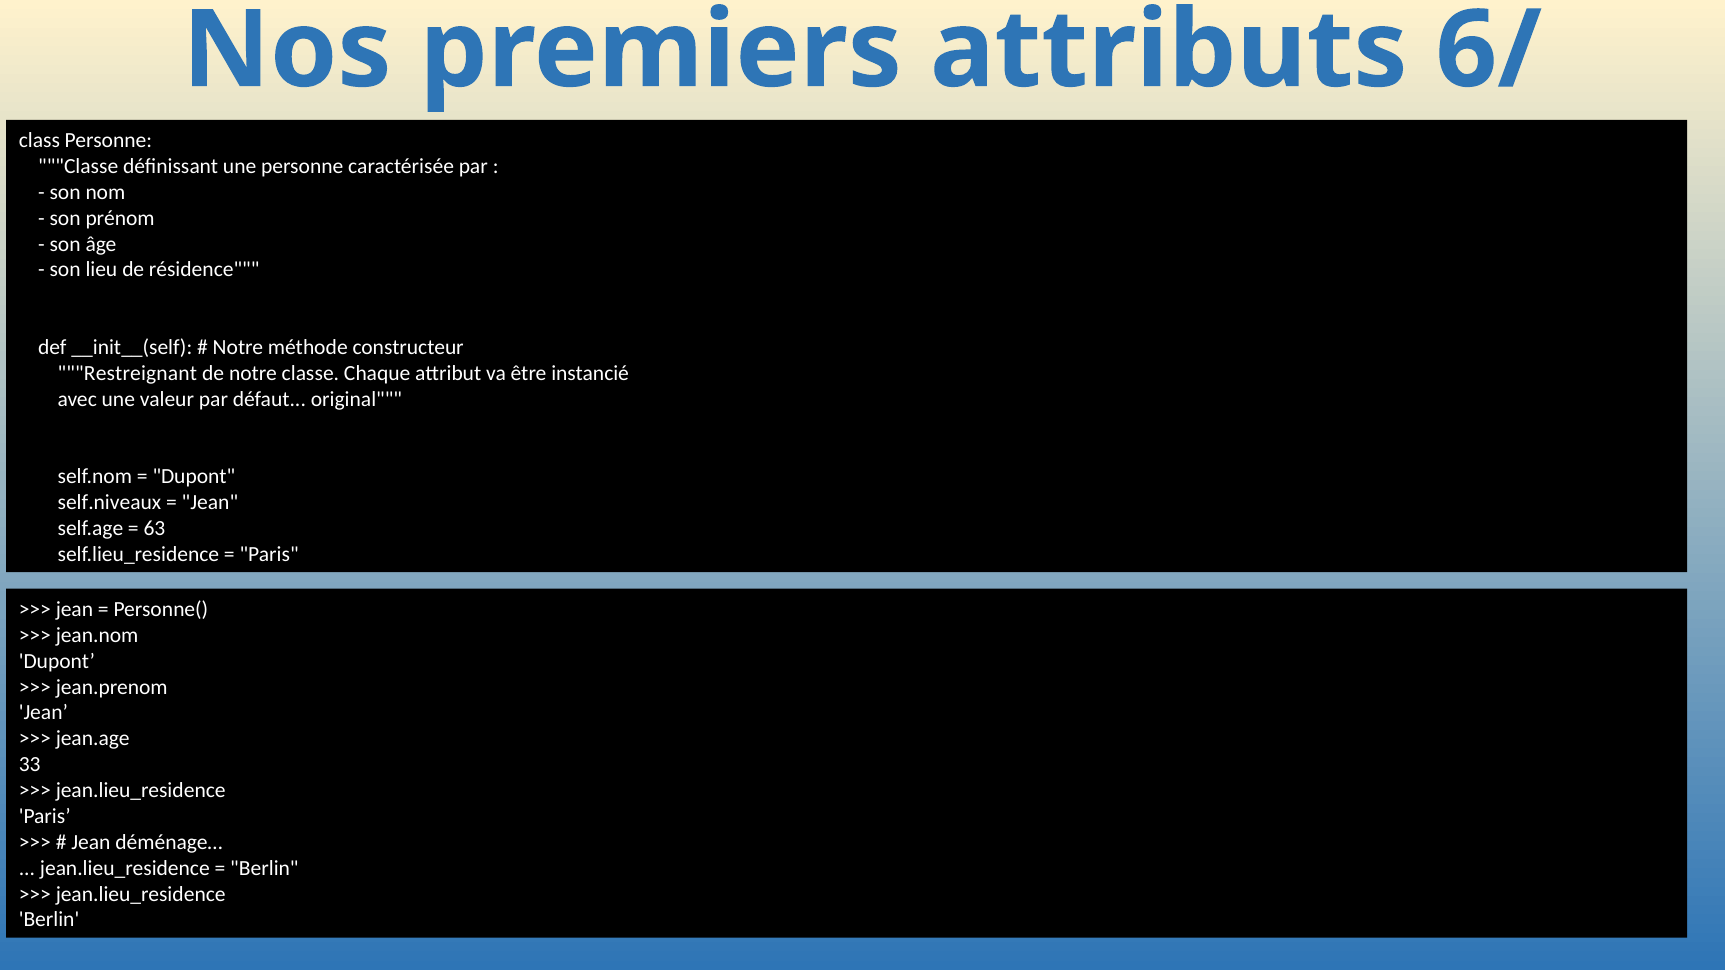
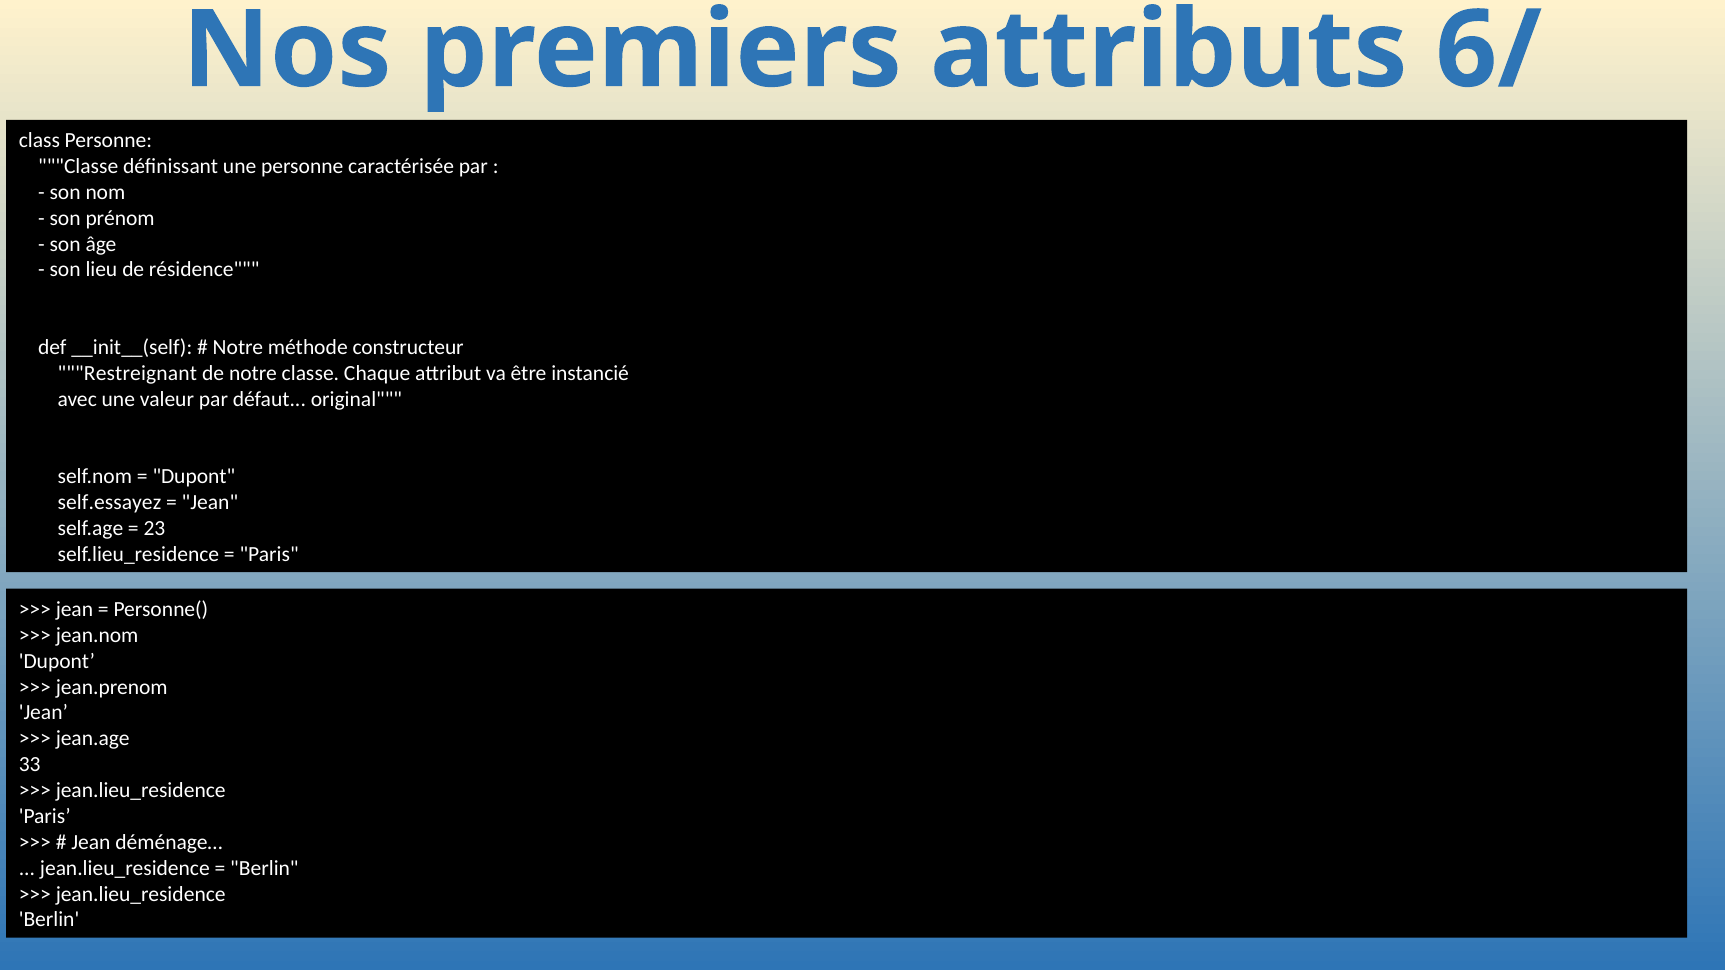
self.niveaux: self.niveaux -> self.essayez (109, 503)
63: 63 -> 23 (154, 529)
